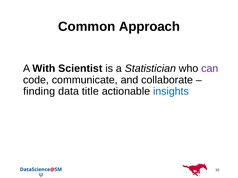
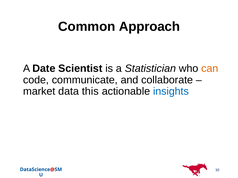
With: With -> Date (44, 69)
can colour: purple -> orange (210, 69)
finding: finding -> market (39, 92)
title: title -> this (90, 92)
